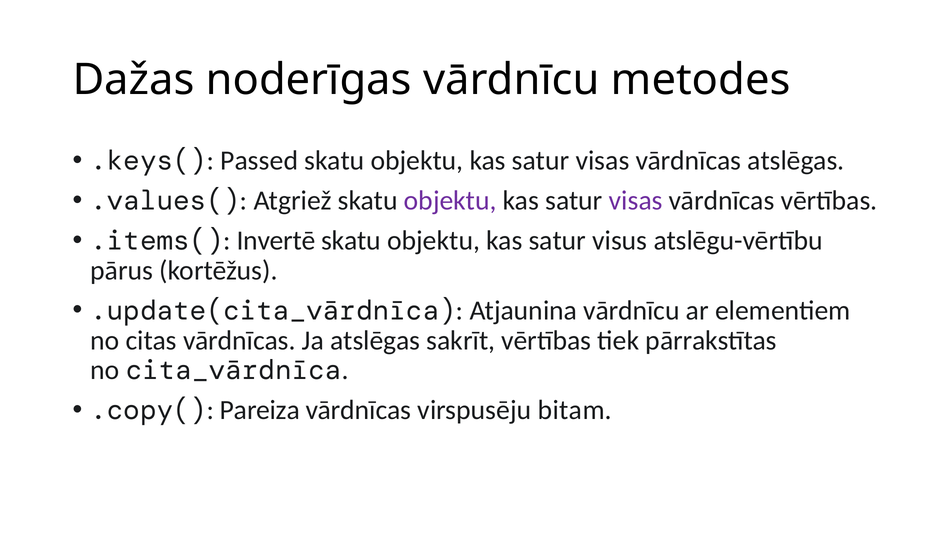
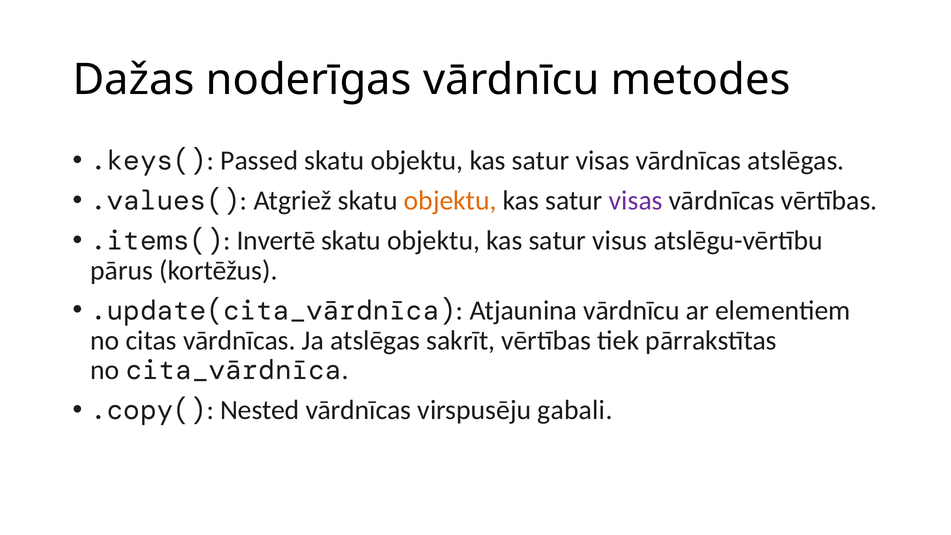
objektu colour: purple -> orange (450, 201)
Pareiza: Pareiza -> Nested (260, 410)
bitam: bitam -> gabali (575, 410)
